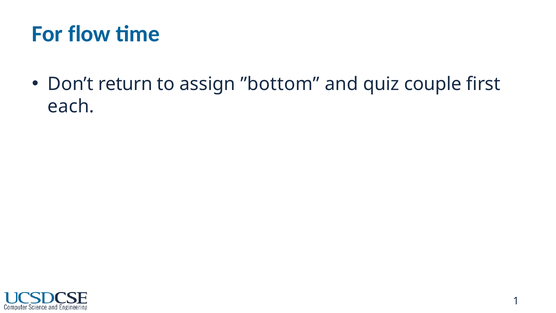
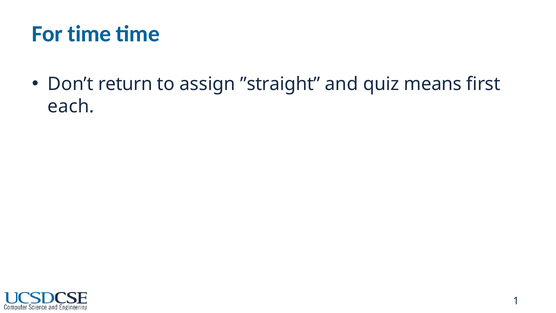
For flow: flow -> time (89, 34)
”bottom: ”bottom -> ”straight (280, 84)
couple: couple -> means (433, 84)
